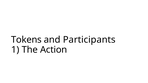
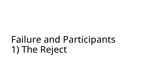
Tokens: Tokens -> Failure (26, 40)
Action: Action -> Reject (54, 50)
